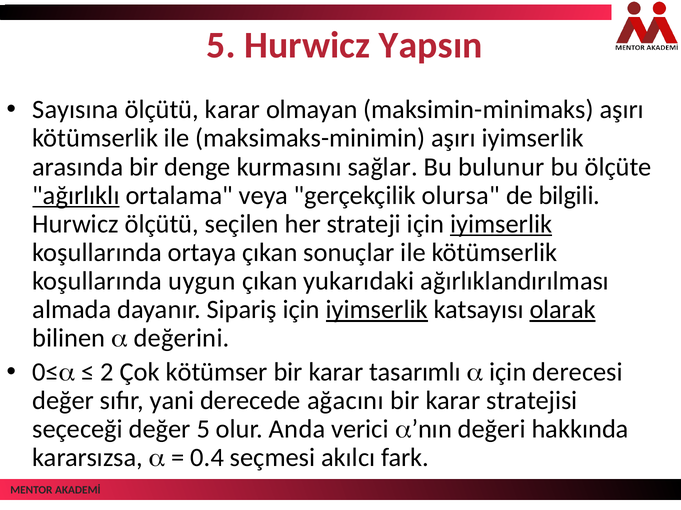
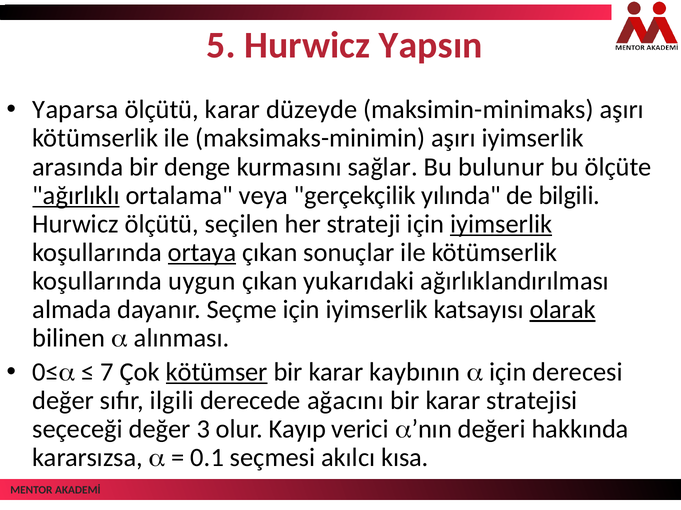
Sayısına: Sayısına -> Yaparsa (75, 110)
olmayan: olmayan -> düzeyde (312, 110)
olursa: olursa -> yılında (461, 196)
ortaya underline: none -> present (202, 253)
Sipariş: Sipariş -> Seçme (242, 310)
iyimserlik underline: present -> none (377, 310)
değerini: değerini -> alınması (182, 339)
2: 2 -> 7 (107, 373)
kötümser underline: none -> present (217, 373)
tasarımlı: tasarımlı -> kaybının (415, 373)
yani: yani -> ilgili (172, 401)
değer 5: 5 -> 3 (203, 430)
Anda: Anda -> Kayıp (297, 430)
0.4: 0.4 -> 0.1 (207, 458)
fark: fark -> kısa (405, 458)
